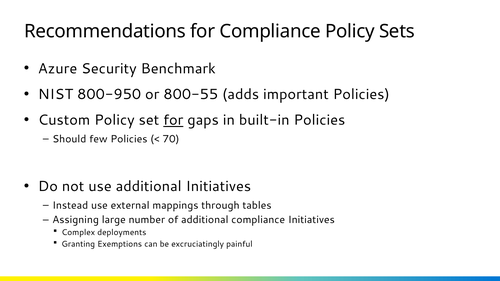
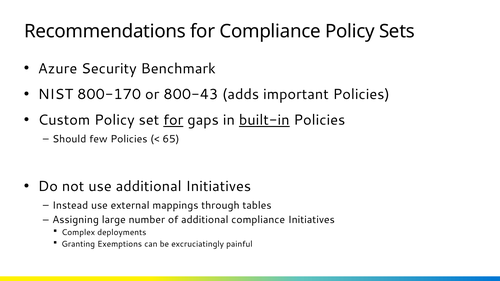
800-950: 800-950 -> 800-170 (109, 94)
800-55: 800-55 -> 800-43 (191, 94)
built-in underline: none -> present (264, 120)
70: 70 -> 65 (171, 139)
